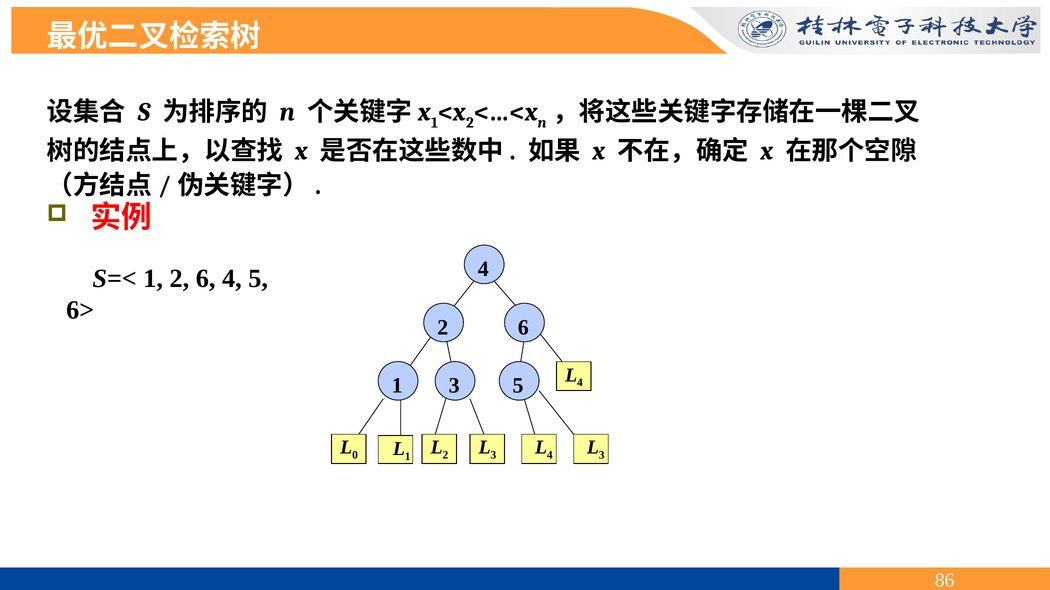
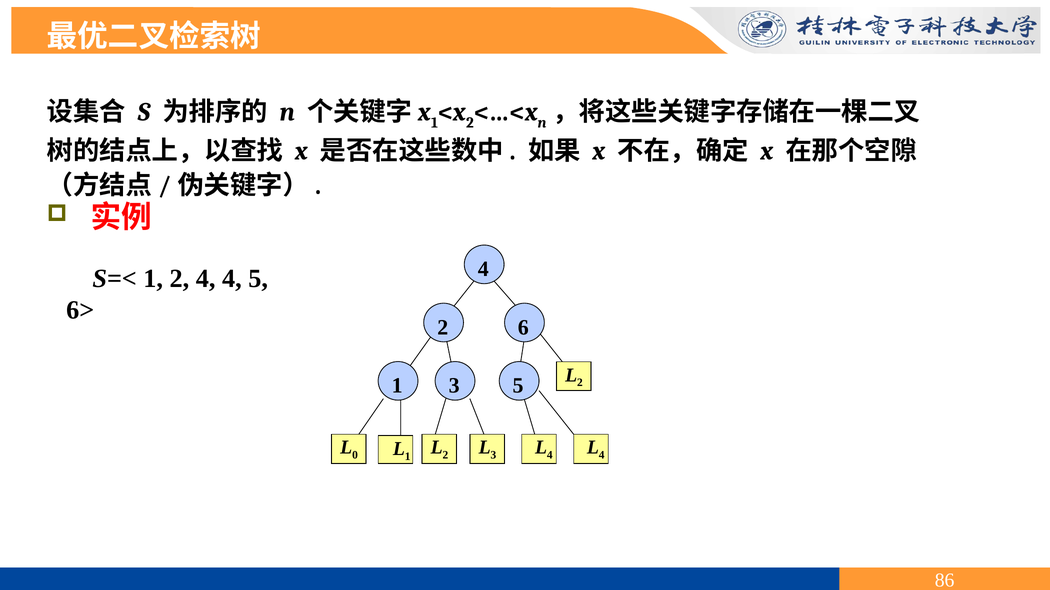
1 2 6: 6 -> 4 (206, 279)
4: 4 -> 2 (580, 383)
3: 3 -> 4 (602, 456)
